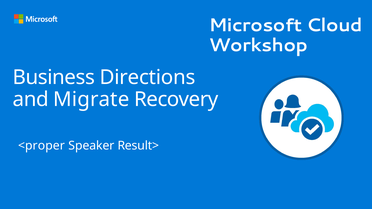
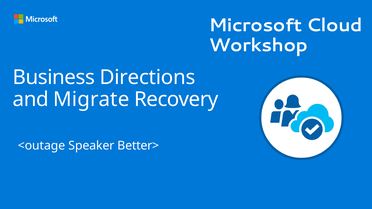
<proper: <proper -> <outage (42, 146)
Result>: Result> -> Better> (138, 146)
